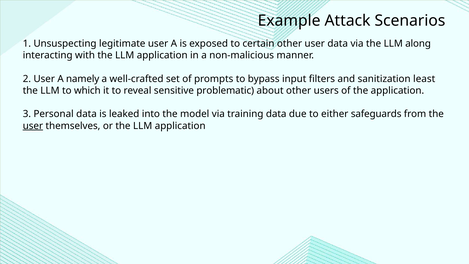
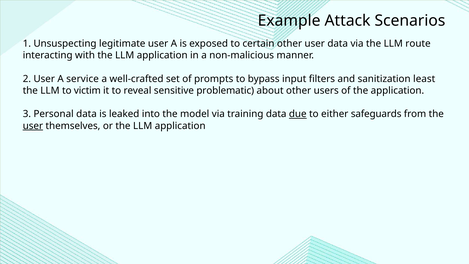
along: along -> route (418, 44)
namely: namely -> service (83, 79)
which: which -> victim (87, 90)
due underline: none -> present (298, 114)
